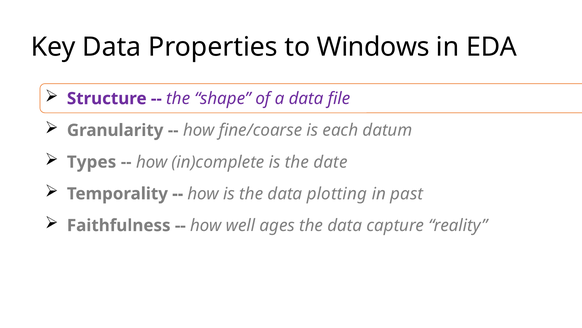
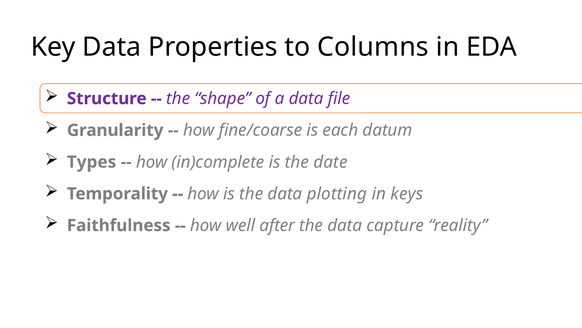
Windows: Windows -> Columns (373, 47)
past: past -> keys (407, 193)
ages: ages -> after (277, 225)
